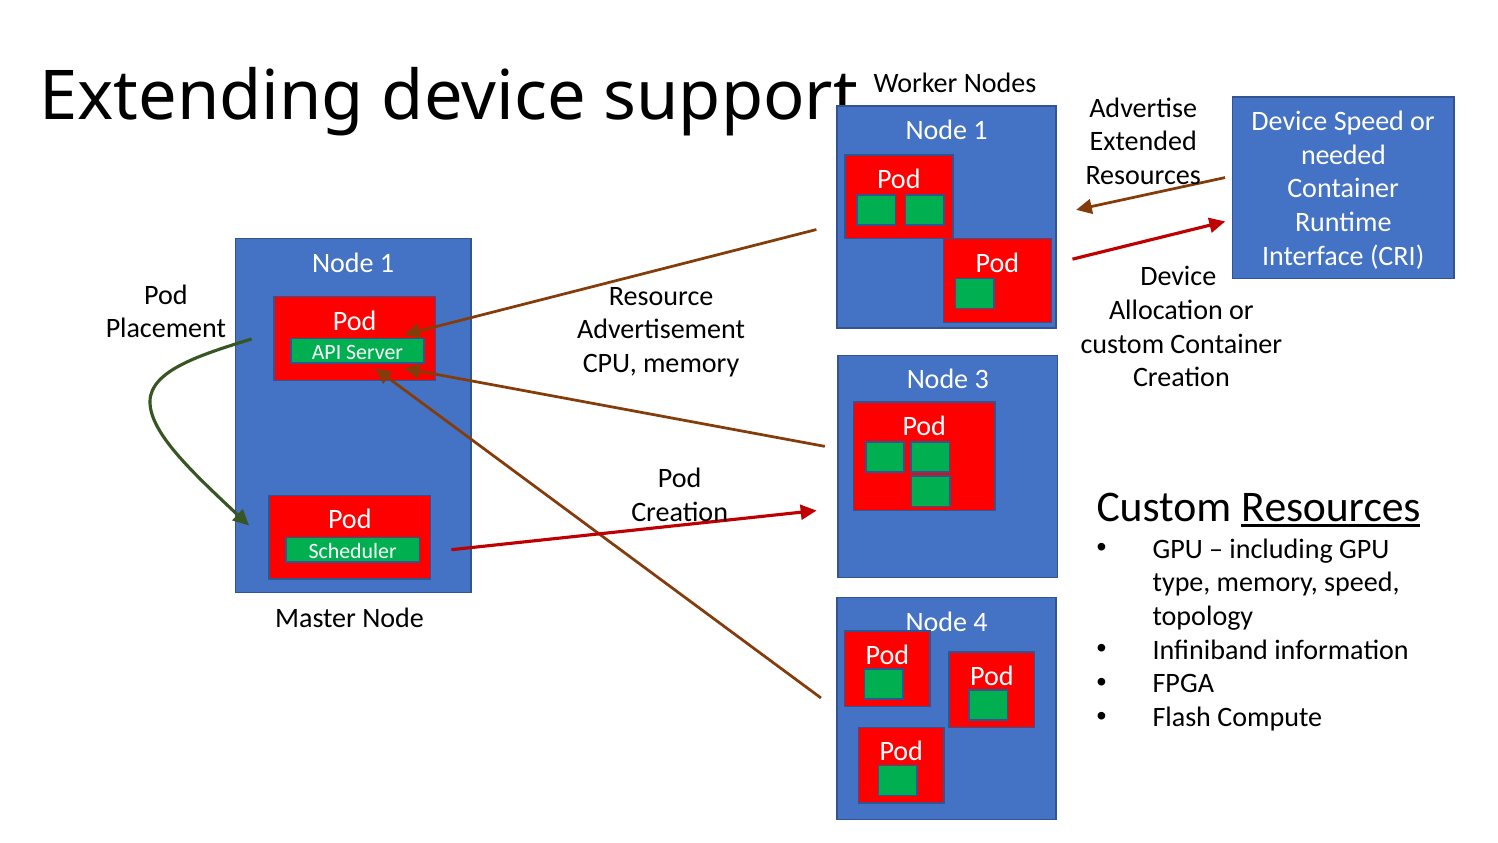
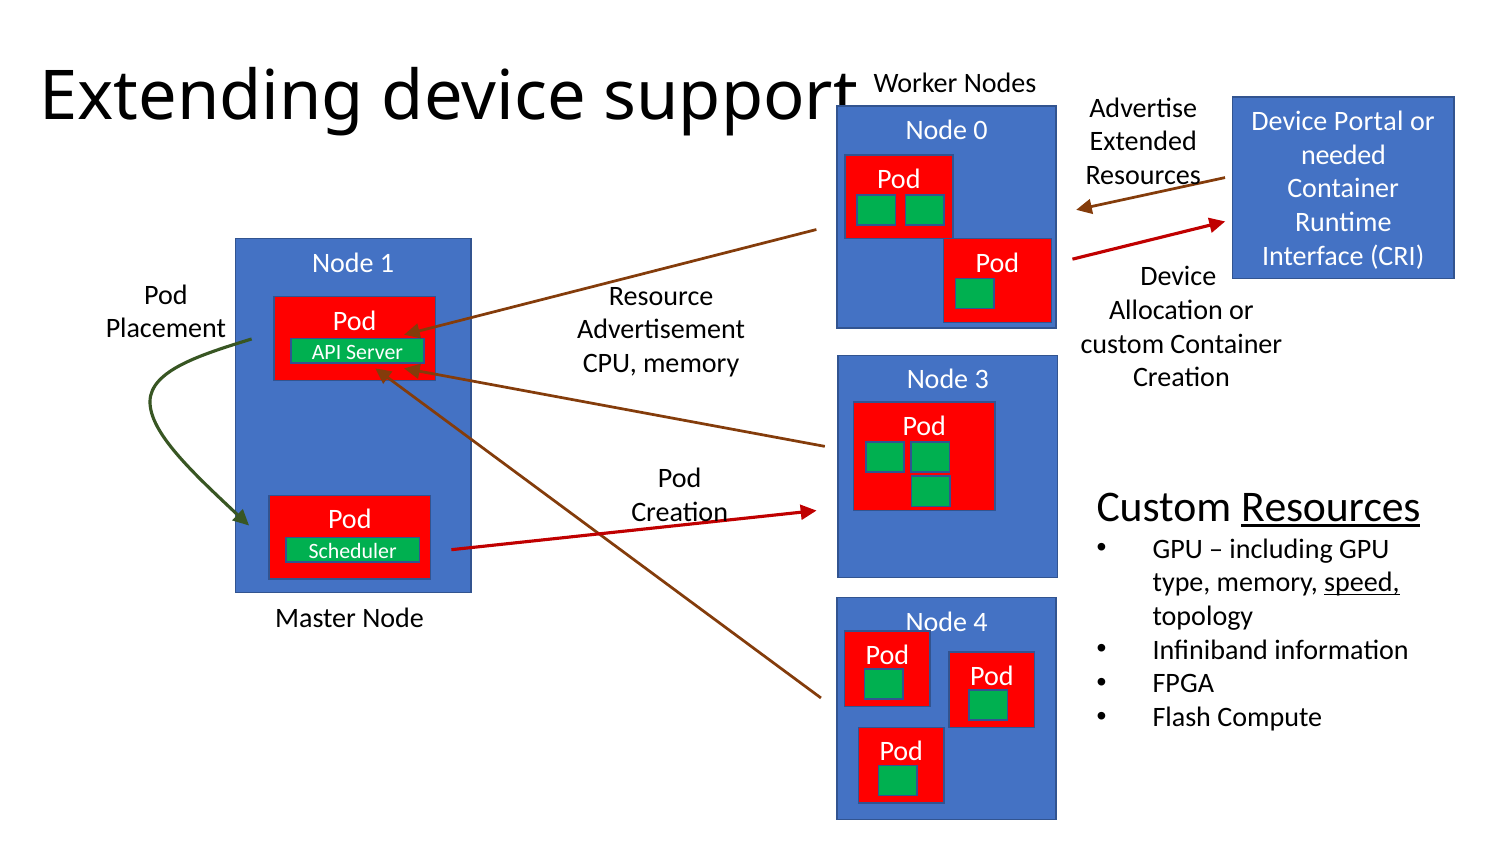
support Node 1: 1 -> 0 (981, 131)
Device Speed: Speed -> Portal (1369, 121)
speed underline: none -> present (1362, 582)
